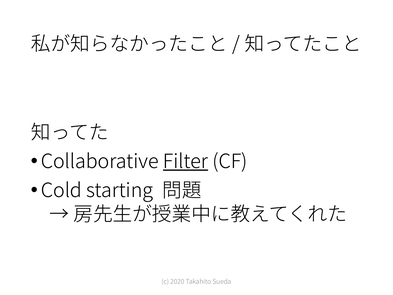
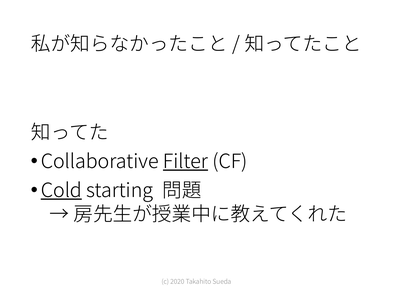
Cold underline: none -> present (61, 191)
